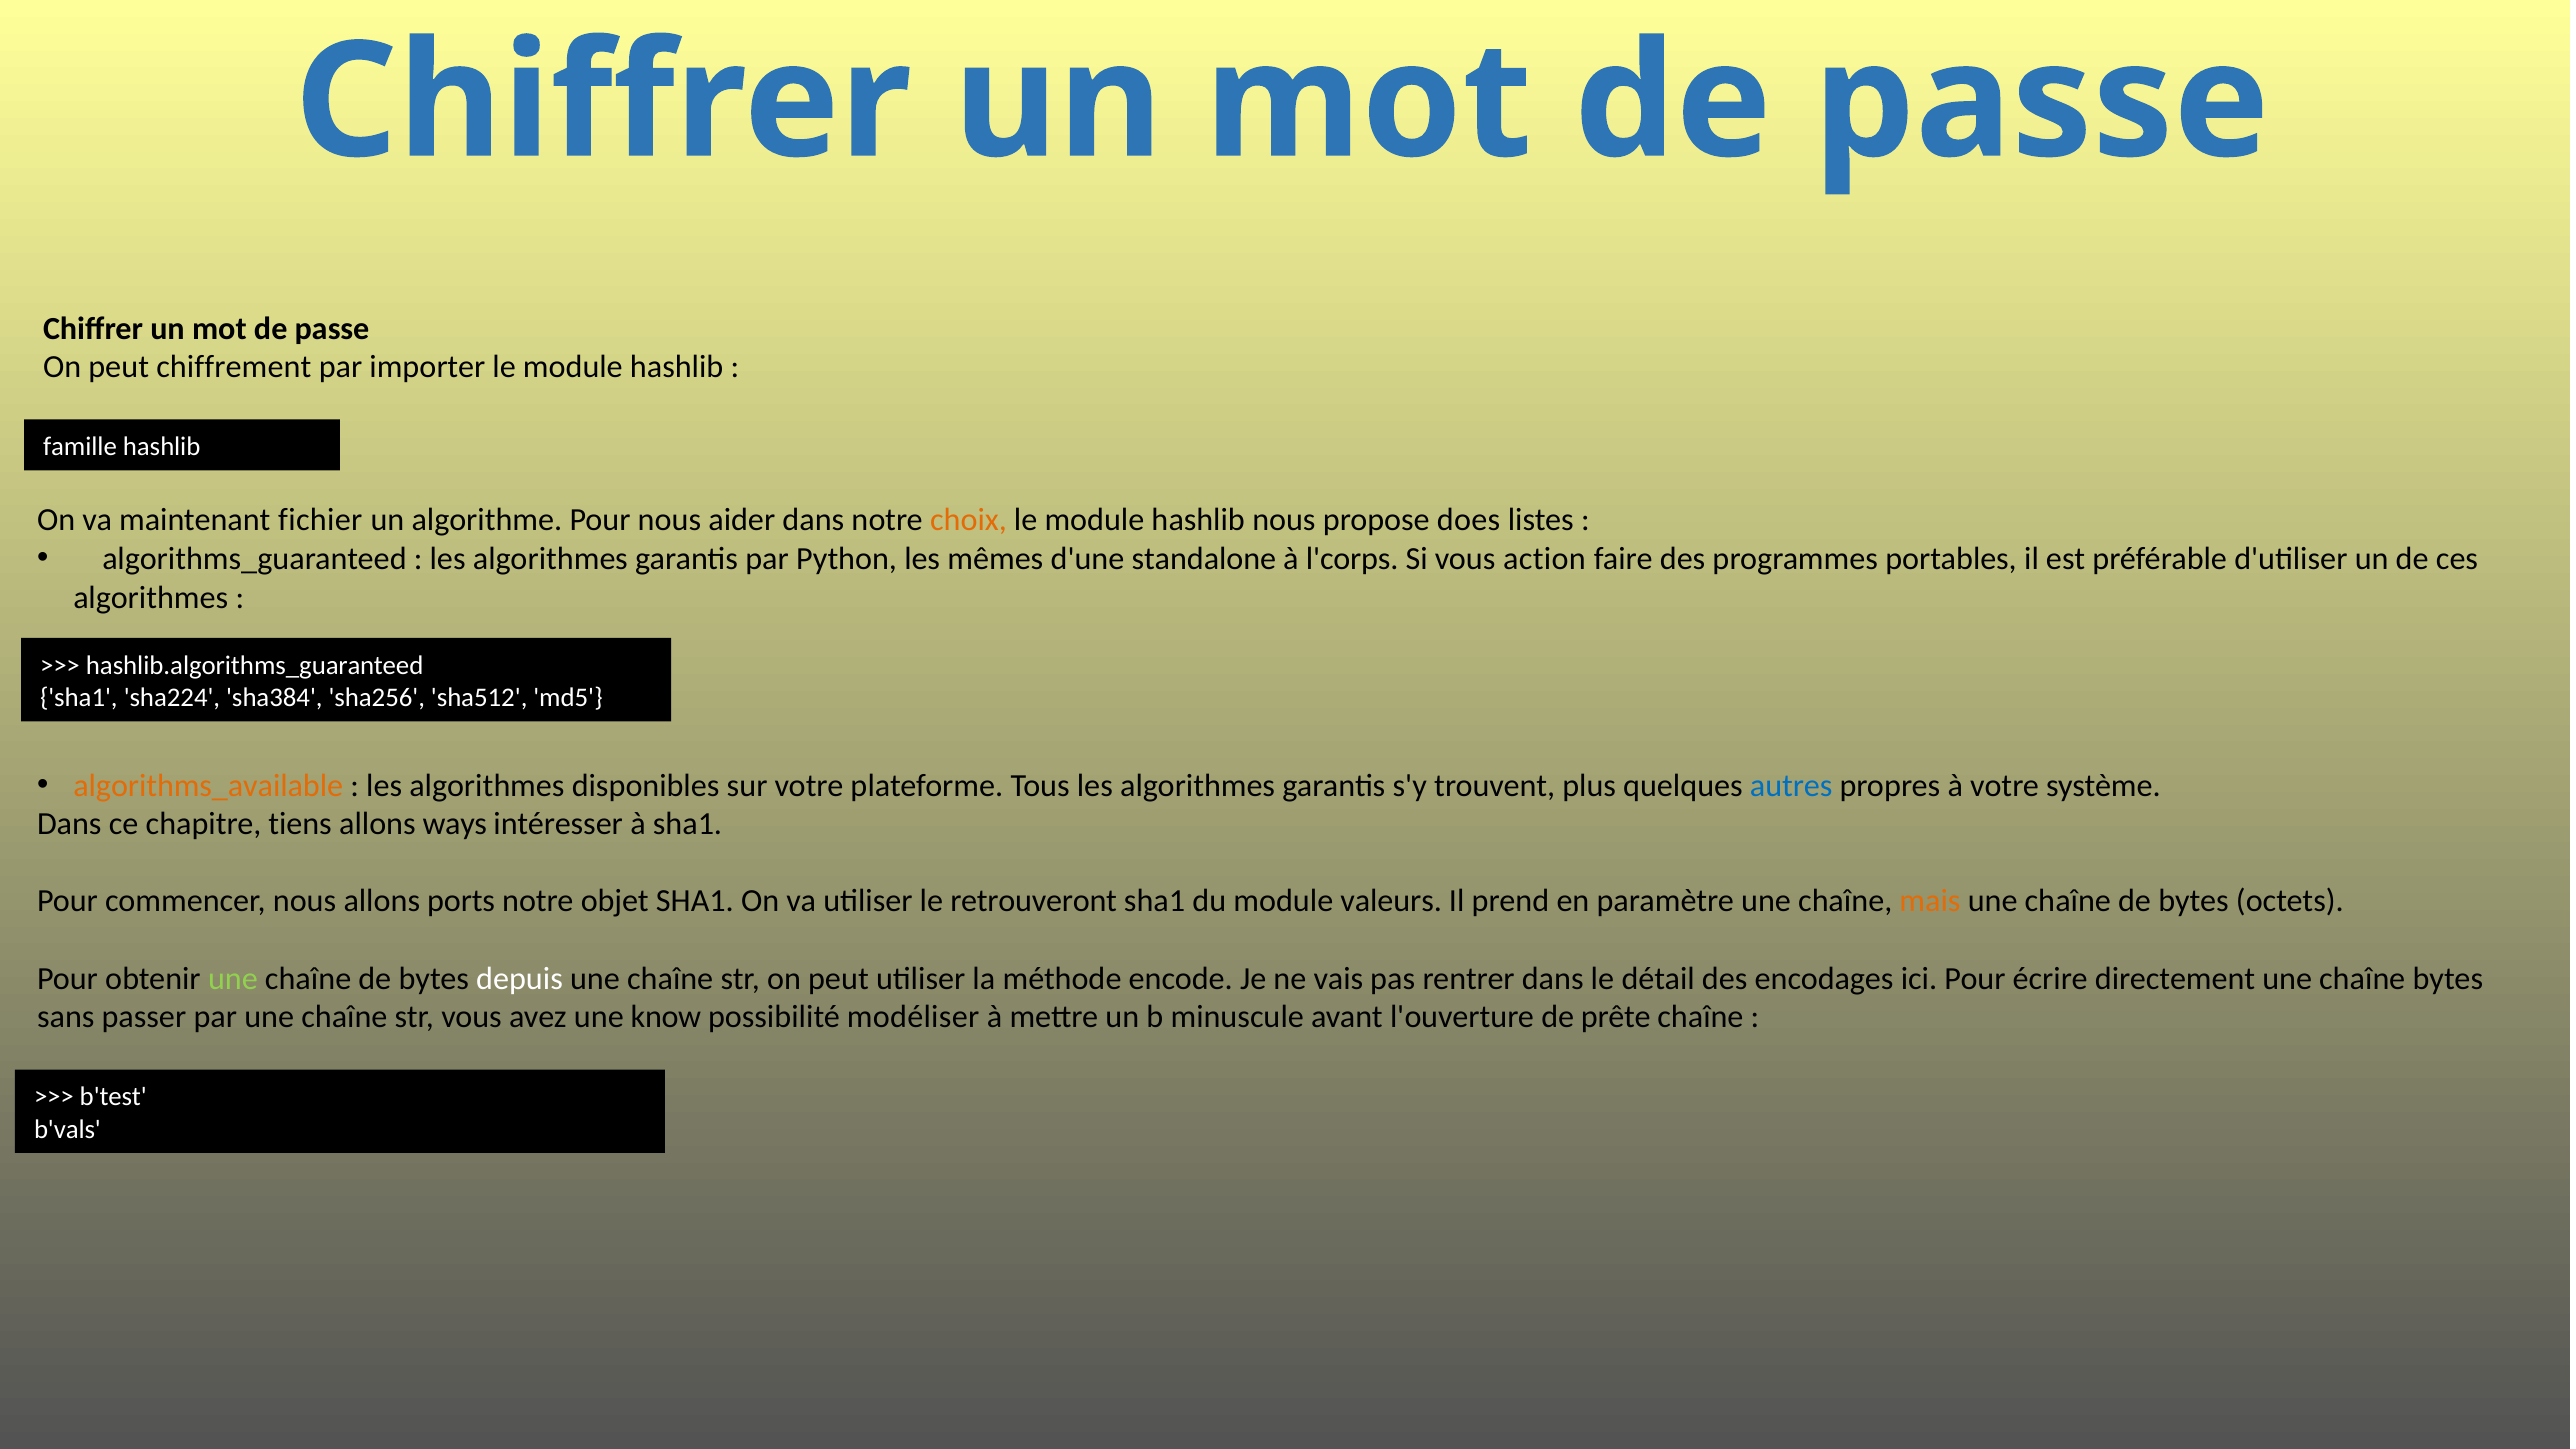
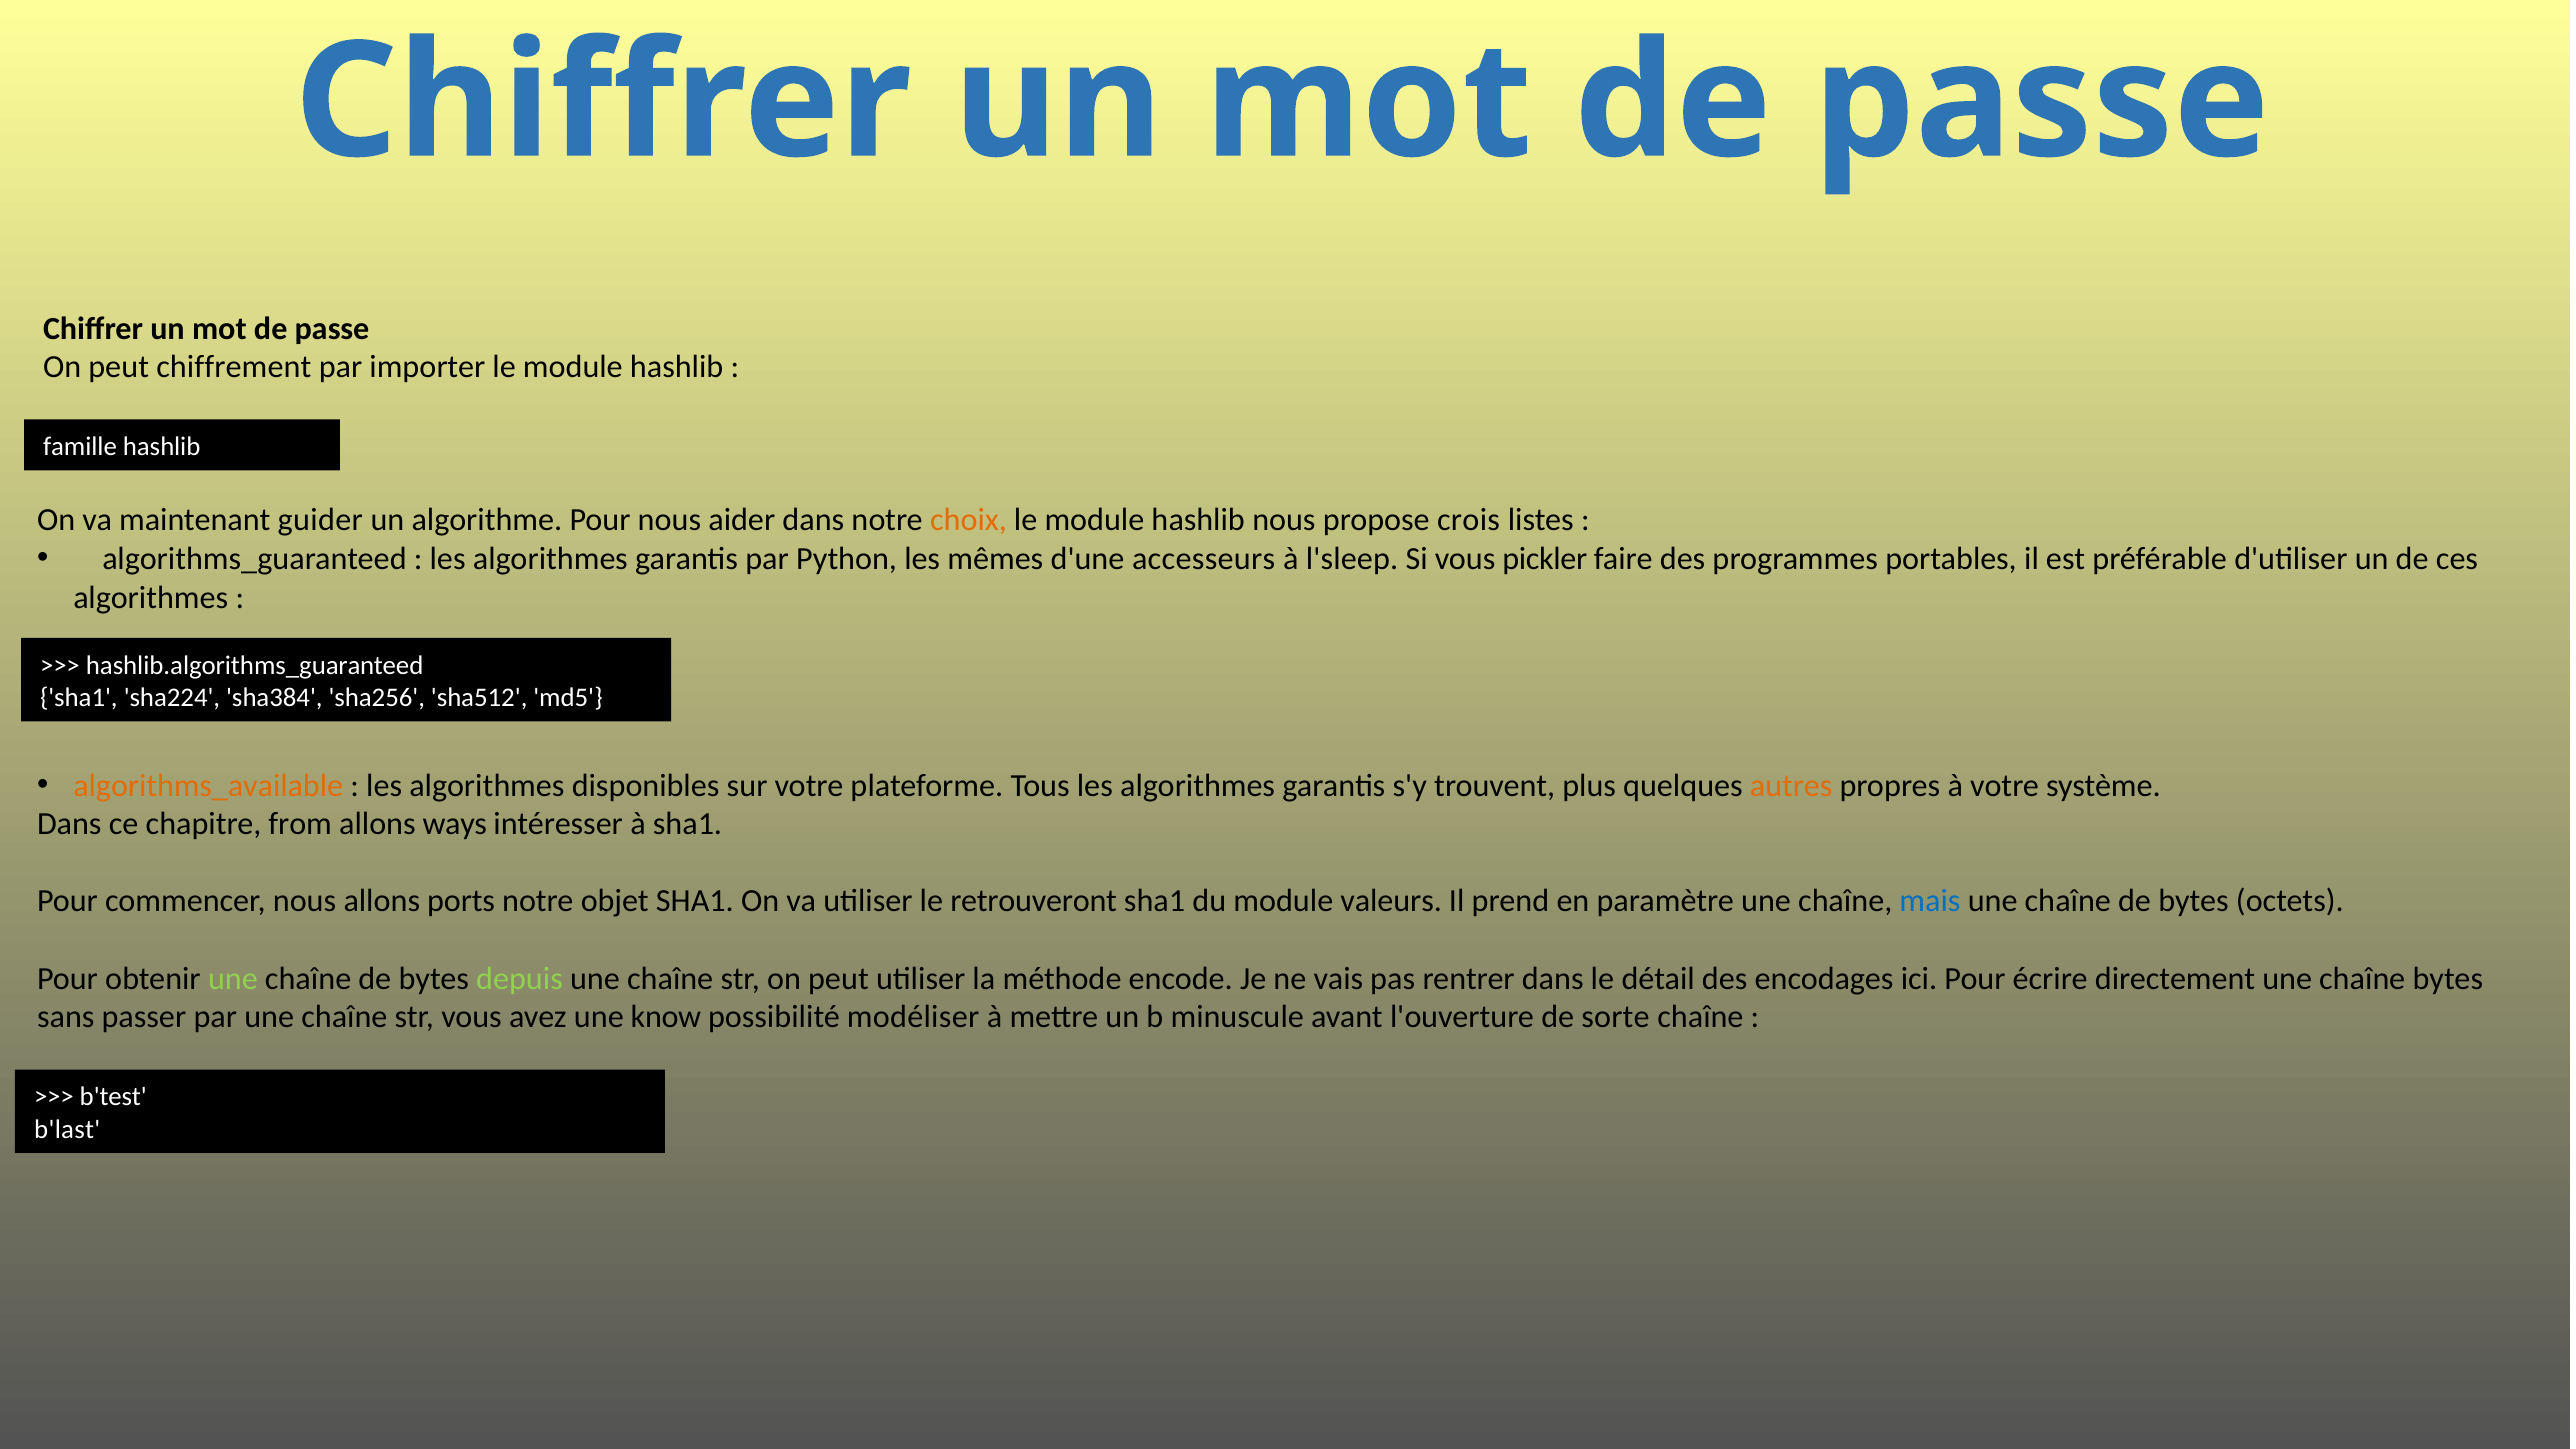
fichier: fichier -> guider (320, 520)
does: does -> crois (1469, 520)
standalone: standalone -> accesseurs (1204, 559)
l'corps: l'corps -> l'sleep (1352, 559)
action: action -> pickler (1545, 559)
autres colour: blue -> orange (1791, 785)
tiens: tiens -> from (300, 824)
mais colour: orange -> blue (1930, 901)
depuis colour: white -> light green (519, 979)
prête: prête -> sorte (1615, 1017)
b'vals: b'vals -> b'last (67, 1129)
